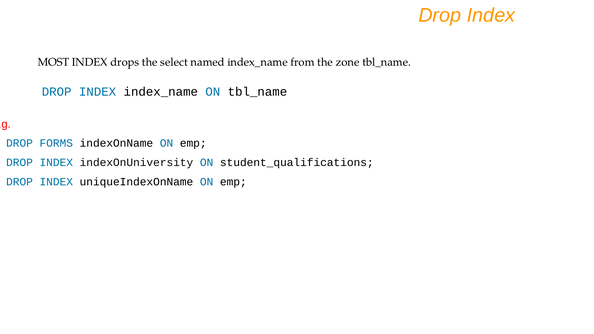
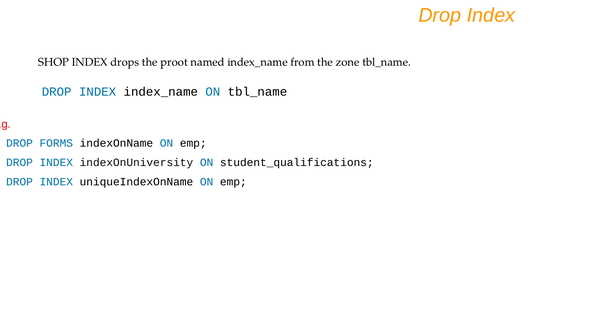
MOST: MOST -> SHOP (54, 62)
select: select -> proot (174, 62)
